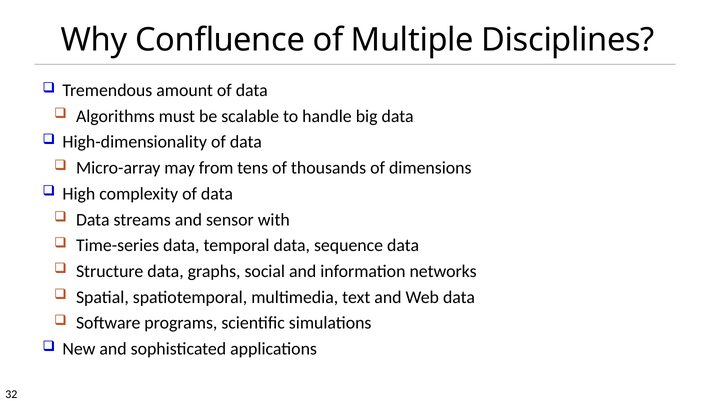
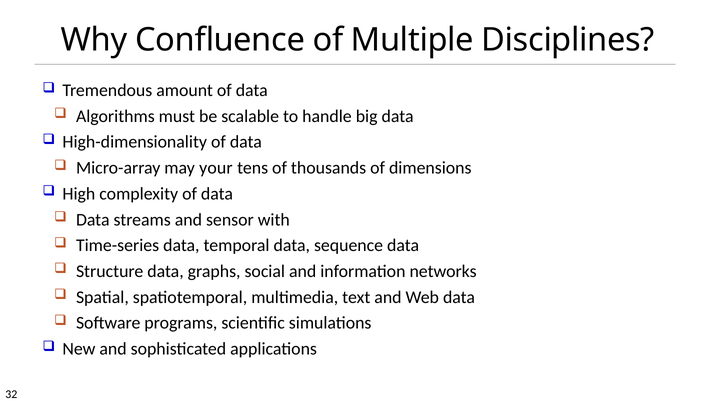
from: from -> your (216, 168)
